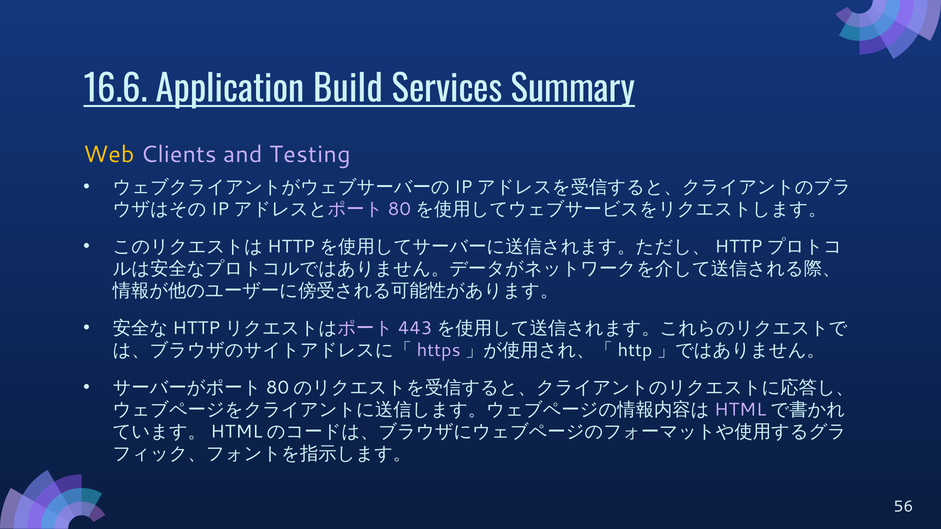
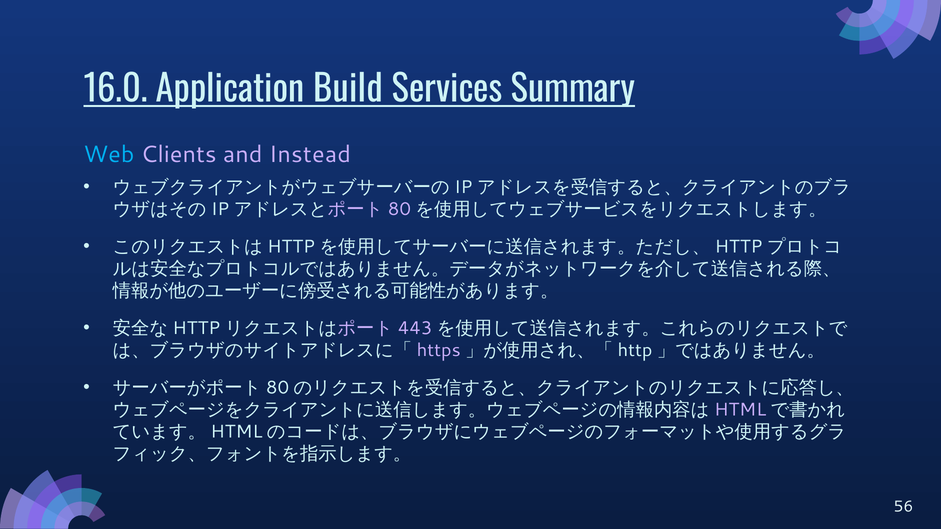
16.6: 16.6 -> 16.0 (116, 90)
Web colour: yellow -> light blue (109, 155)
Testing: Testing -> Instead (310, 155)
